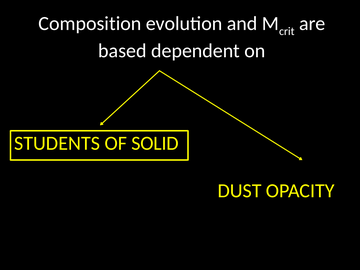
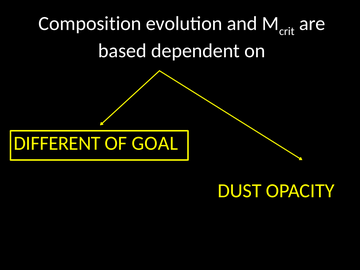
STUDENTS: STUDENTS -> DIFFERENT (57, 143)
SOLID: SOLID -> GOAL (155, 143)
